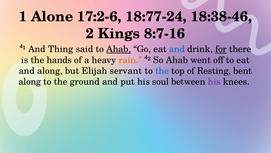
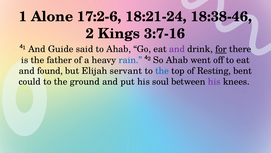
18:77-24: 18:77-24 -> 18:21-24 (156, 17)
8:7-16: 8:7-16 -> 3:7-16 (165, 33)
Thing: Thing -> Guide (61, 49)
Ahab underline: present -> none (119, 49)
and colour: blue -> purple (177, 49)
hands: hands -> father (59, 60)
rain colour: orange -> blue (130, 60)
and along: along -> found (50, 71)
along: along -> could (30, 82)
